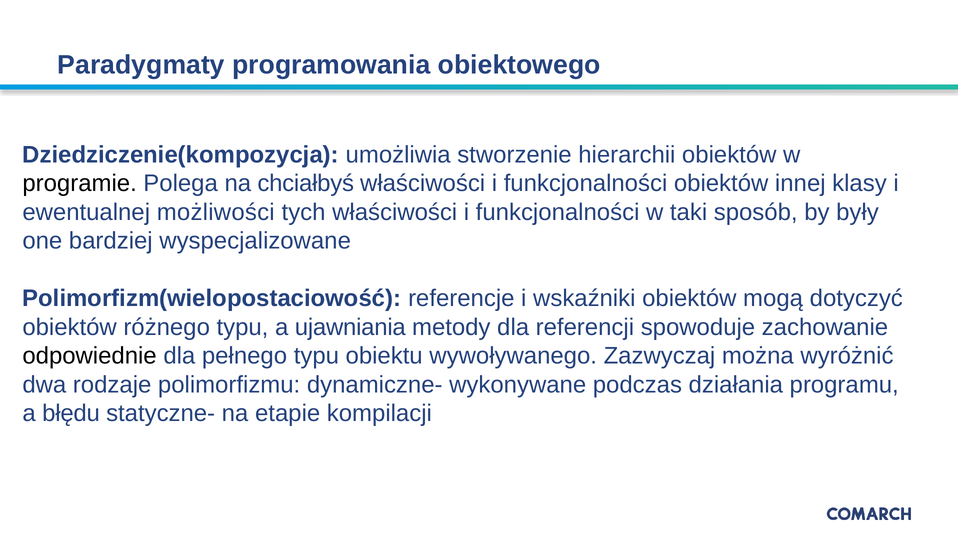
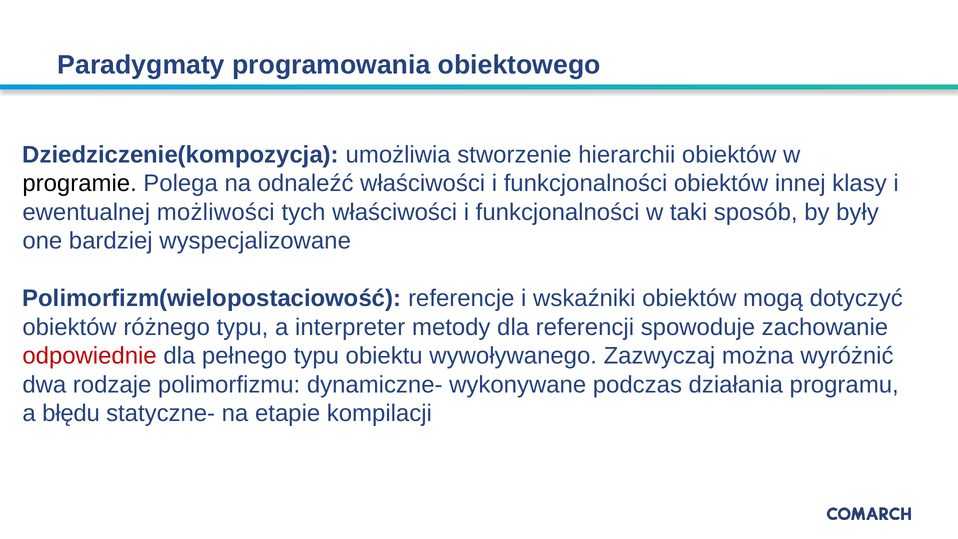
chciałbyś: chciałbyś -> odnaleźć (306, 183)
ujawniania: ujawniania -> interpreter (350, 327)
odpowiednie colour: black -> red (90, 356)
